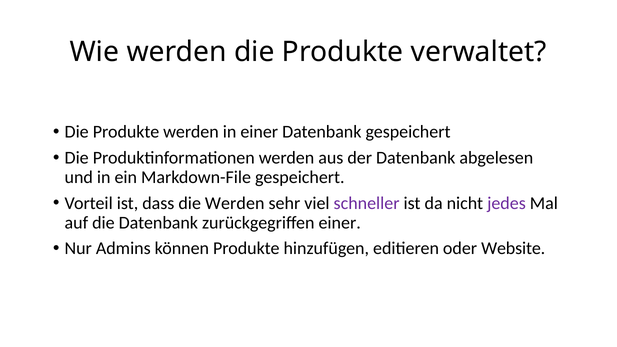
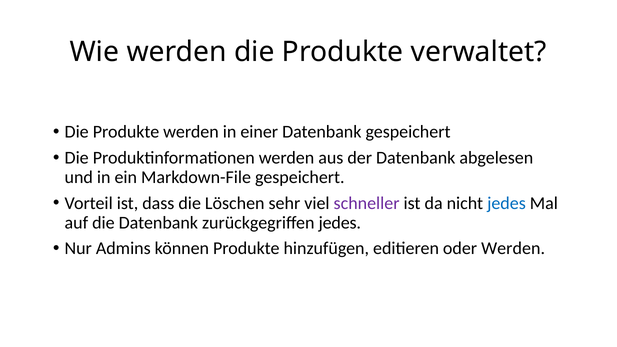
die Werden: Werden -> Löschen (235, 203)
jedes colour: purple -> blue (506, 203)
zurückgegriffen einer: einer -> jedes (340, 223)
oder Website: Website -> Werden (513, 249)
